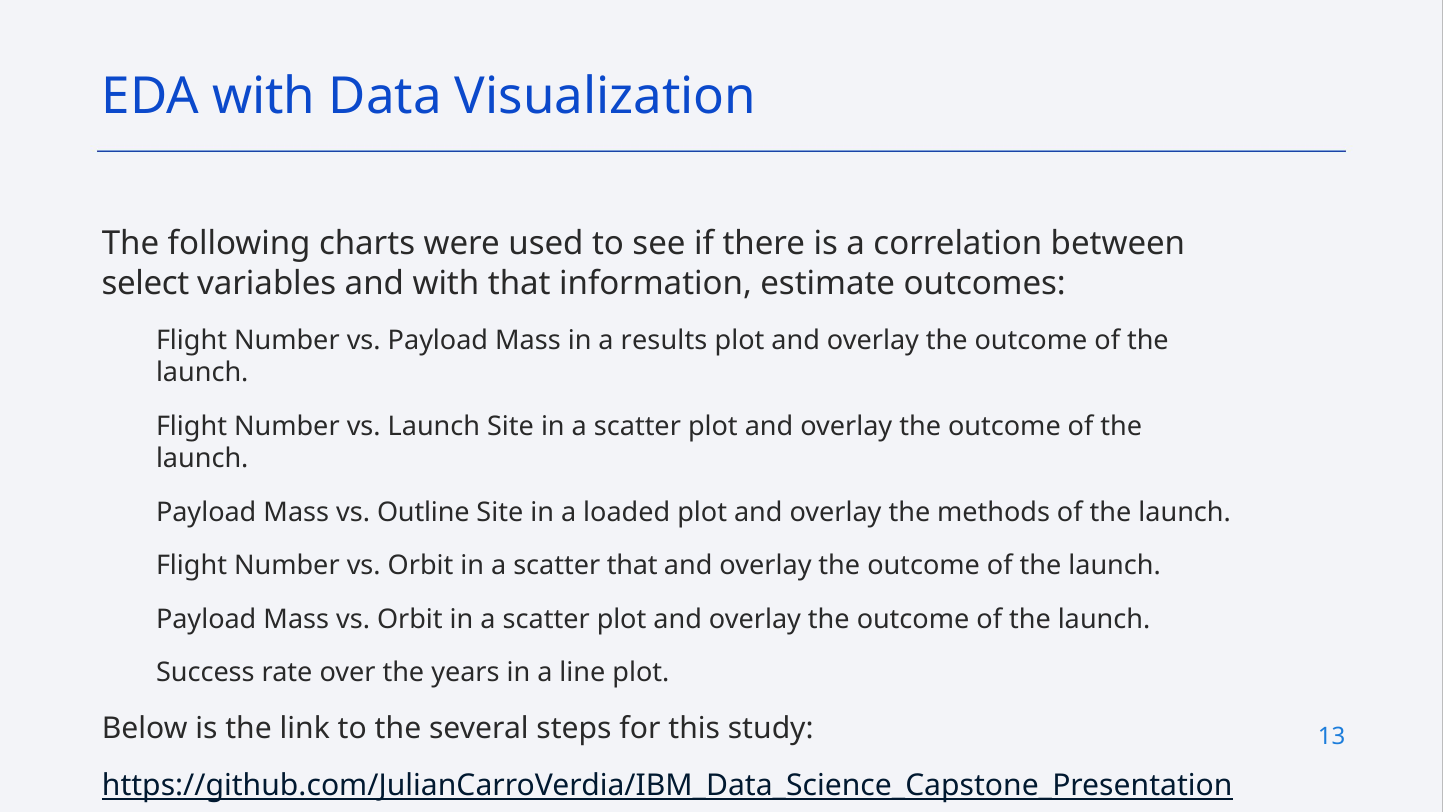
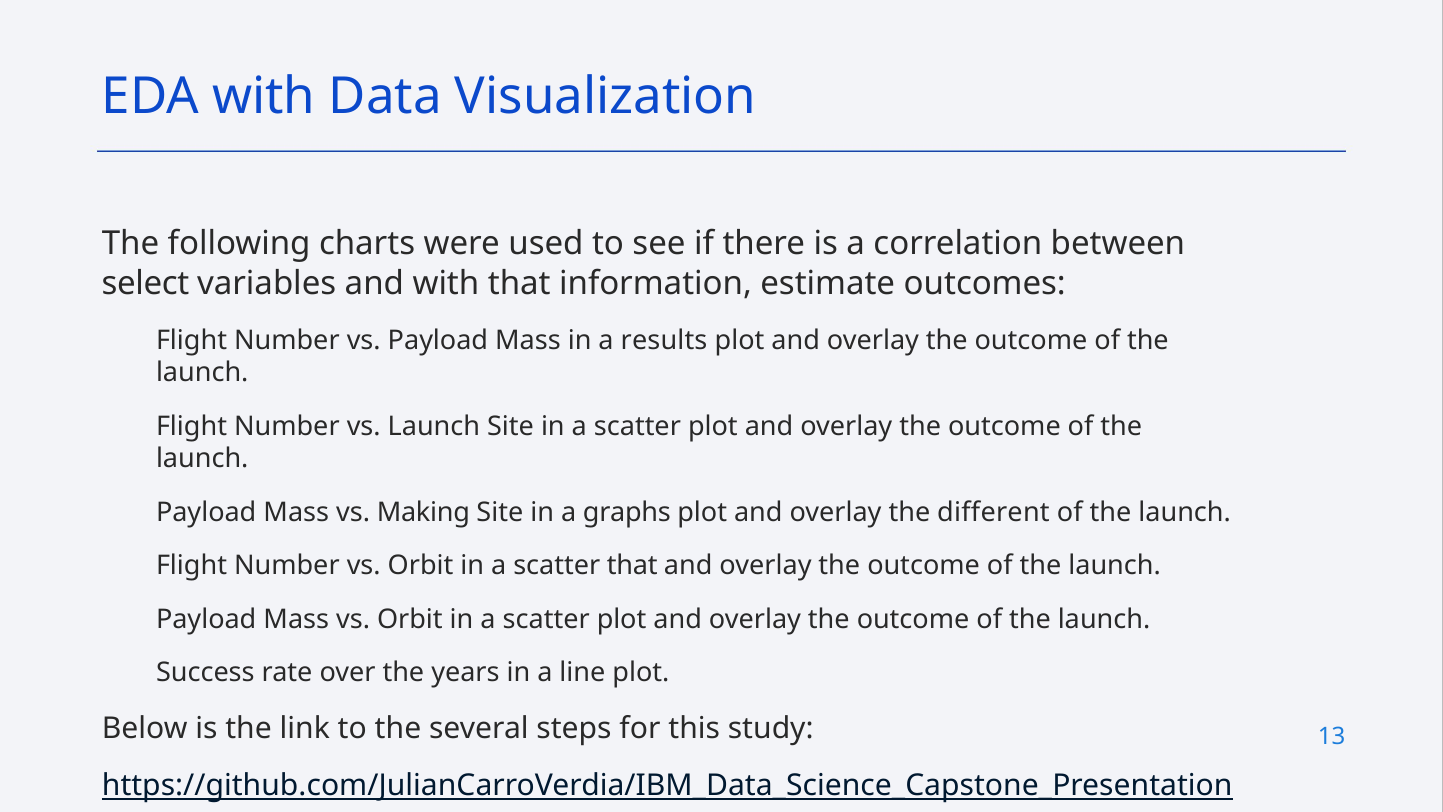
Outline: Outline -> Making (423, 512)
loaded: loaded -> graphs (627, 512)
methods: methods -> different (993, 512)
